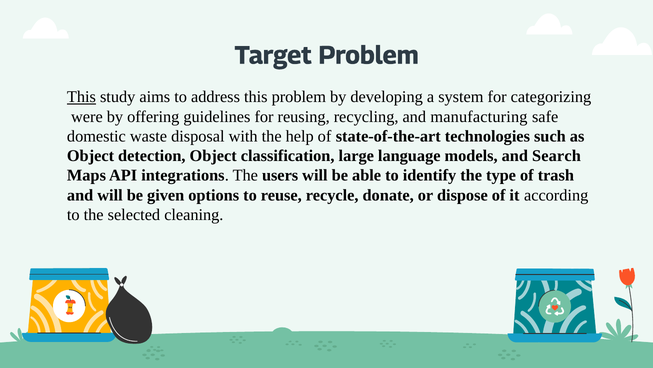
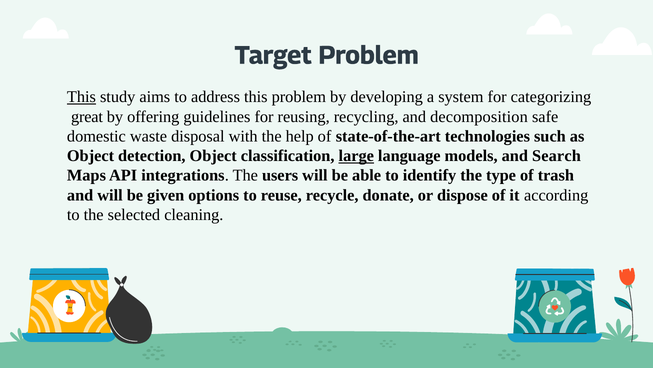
were: were -> great (87, 116)
manufacturing: manufacturing -> decomposition (479, 116)
large underline: none -> present (356, 156)
